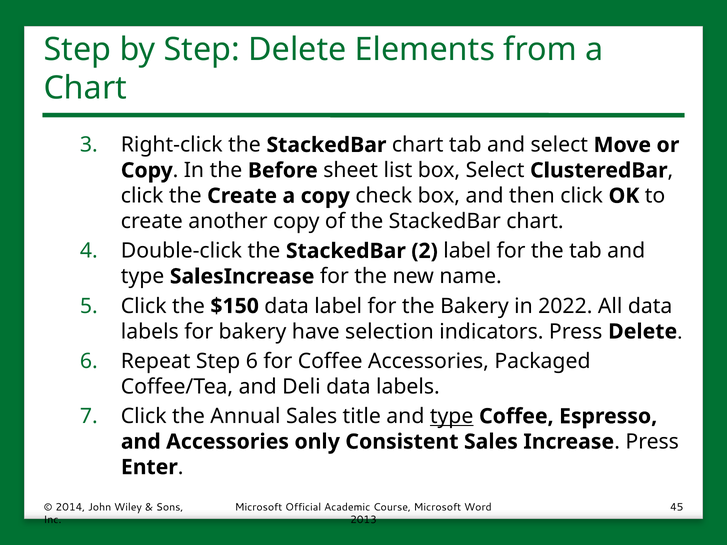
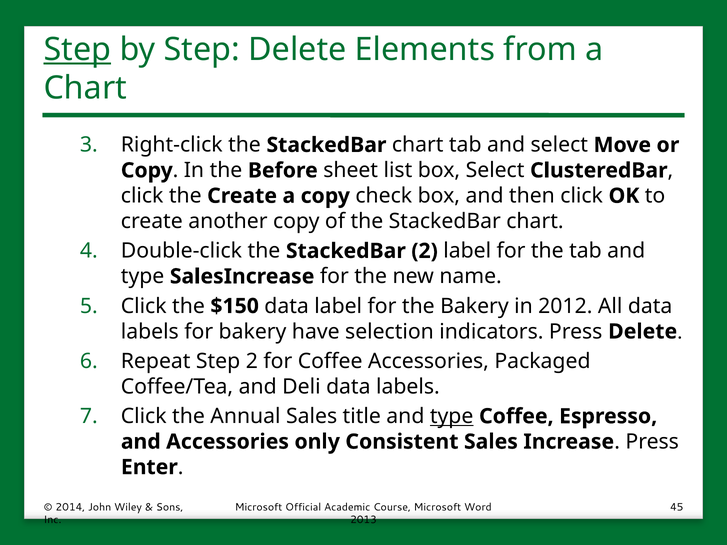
Step underline: none -> present (77, 49)
2022: 2022 -> 2012 (565, 306)
Step 6: 6 -> 2 (252, 361)
